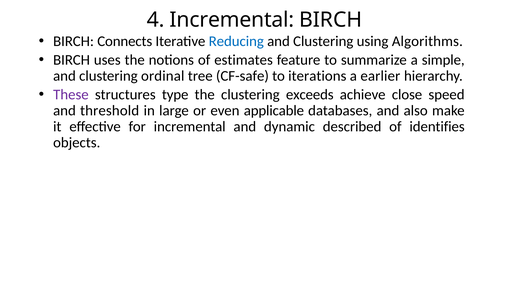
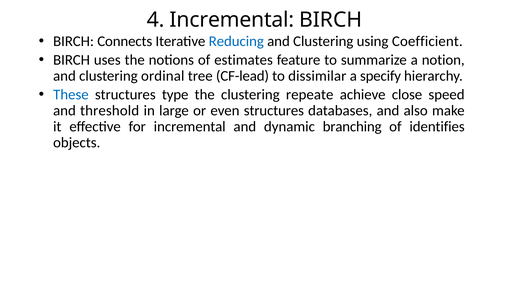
Algorithms: Algorithms -> Coefficient (427, 41)
simple: simple -> notion (443, 60)
CF-safe: CF-safe -> CF-lead (242, 76)
iterations: iterations -> dissimilar (317, 76)
earlier: earlier -> specify (381, 76)
These colour: purple -> blue (71, 95)
exceeds: exceeds -> repeate (310, 95)
even applicable: applicable -> structures (274, 111)
described: described -> branching (352, 127)
